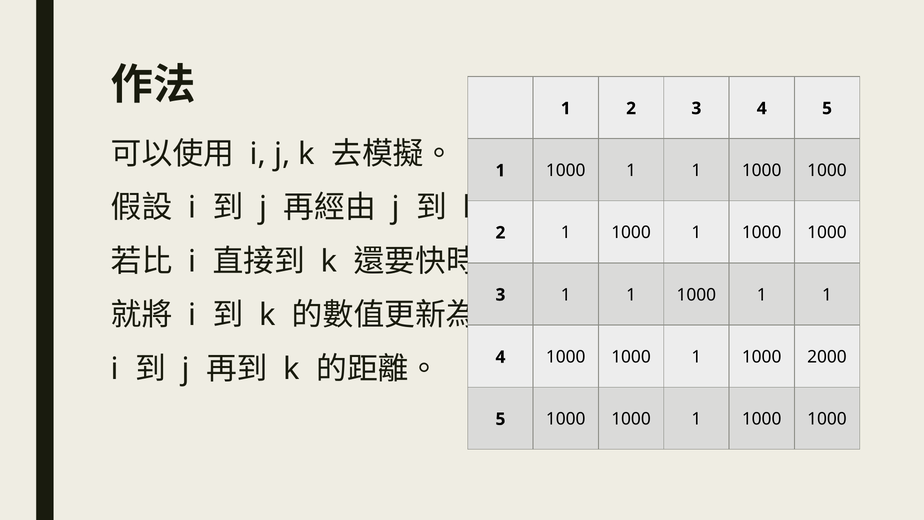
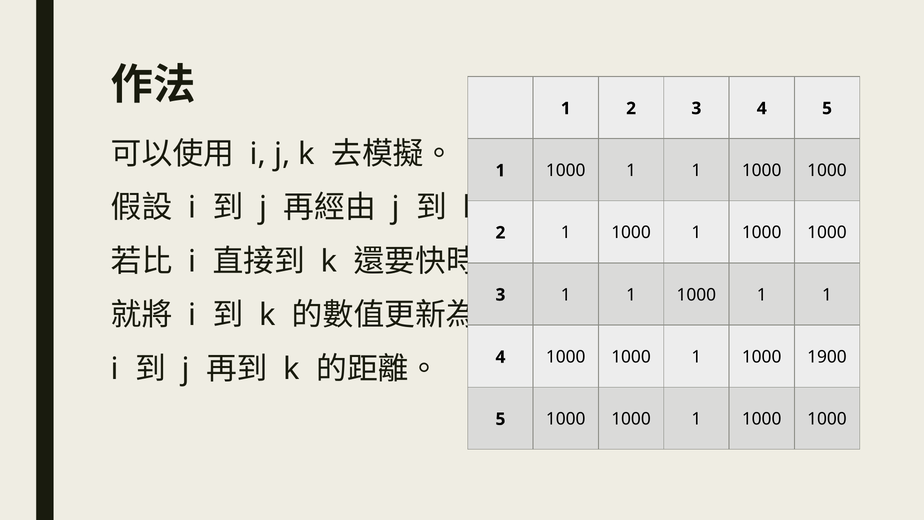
2000: 2000 -> 1900 (827, 357)
